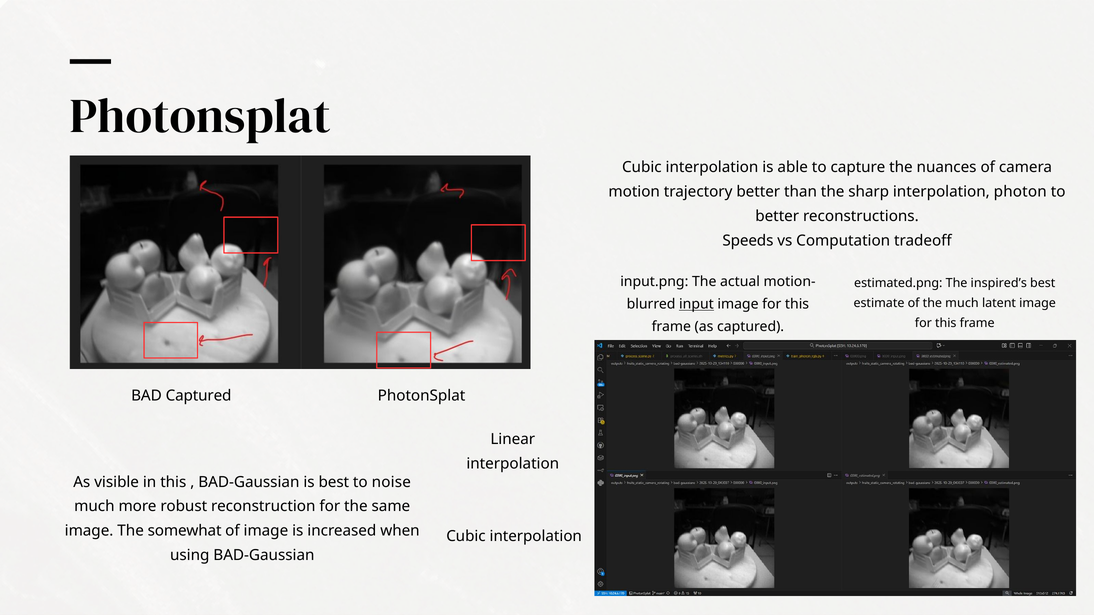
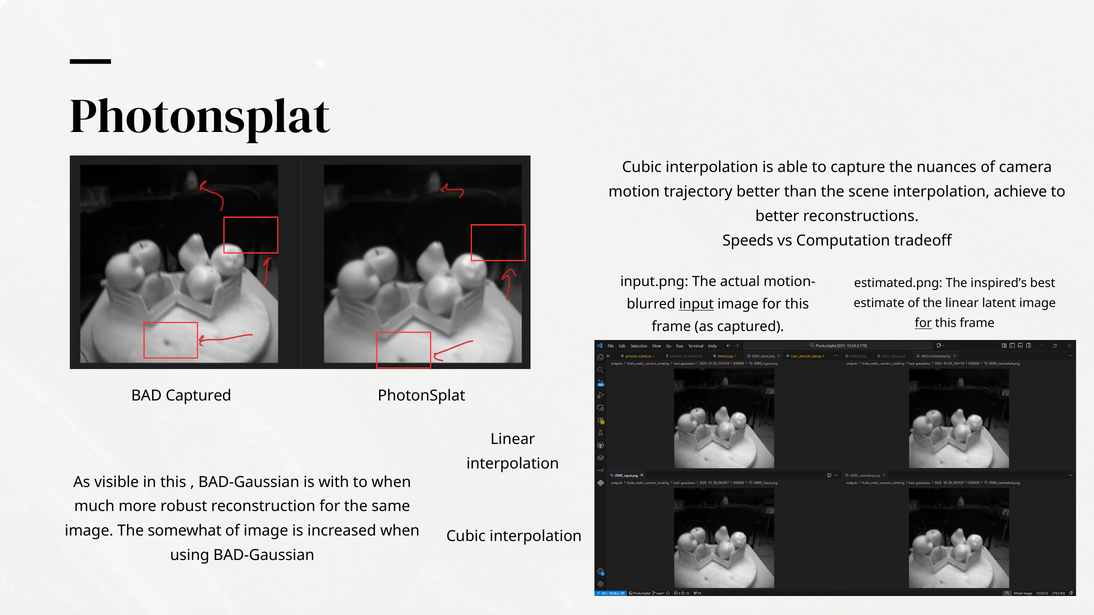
sharp: sharp -> scene (869, 192)
photon: photon -> achieve (1020, 192)
the much: much -> linear (962, 303)
for underline: none -> present (923, 323)
is best: best -> with (334, 482)
to noise: noise -> when (391, 482)
